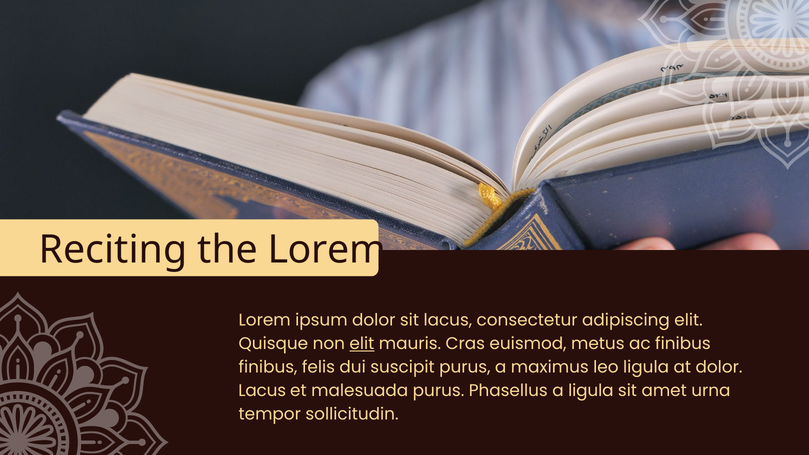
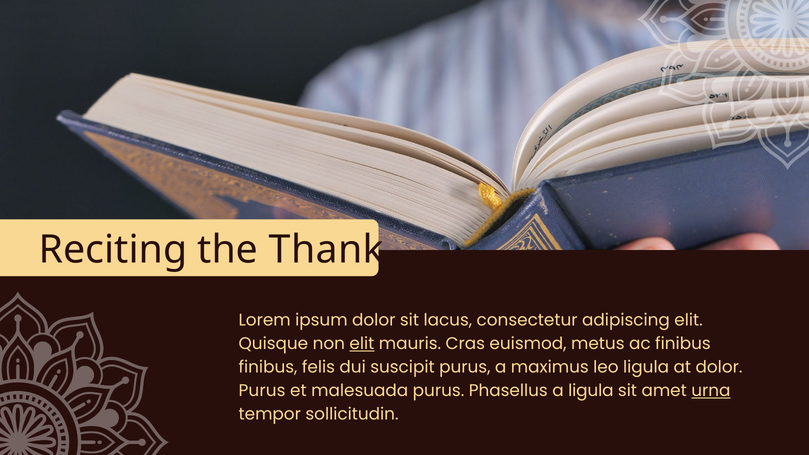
the Lorem: Lorem -> Thank (326, 250)
Lacus: Lacus -> Purus (262, 391)
urna underline: none -> present (711, 391)
